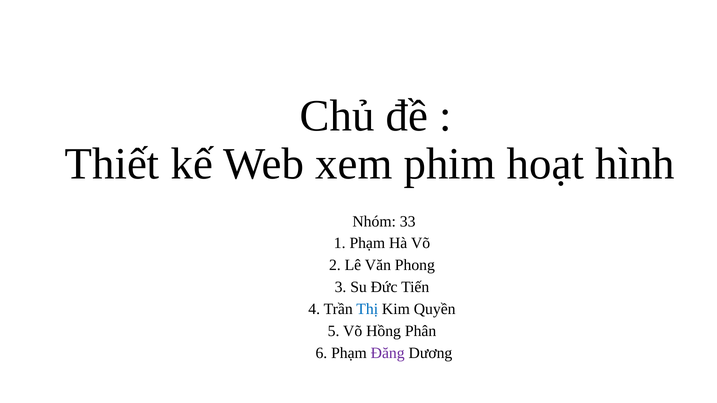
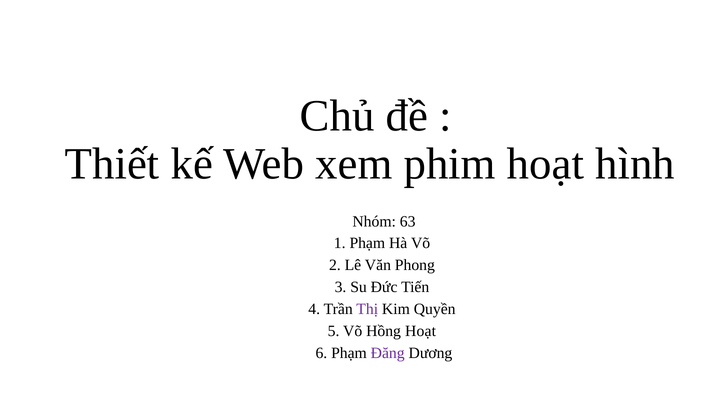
33: 33 -> 63 (408, 222)
Thị colour: blue -> purple (367, 309)
Hồng Phân: Phân -> Hoạt (421, 331)
